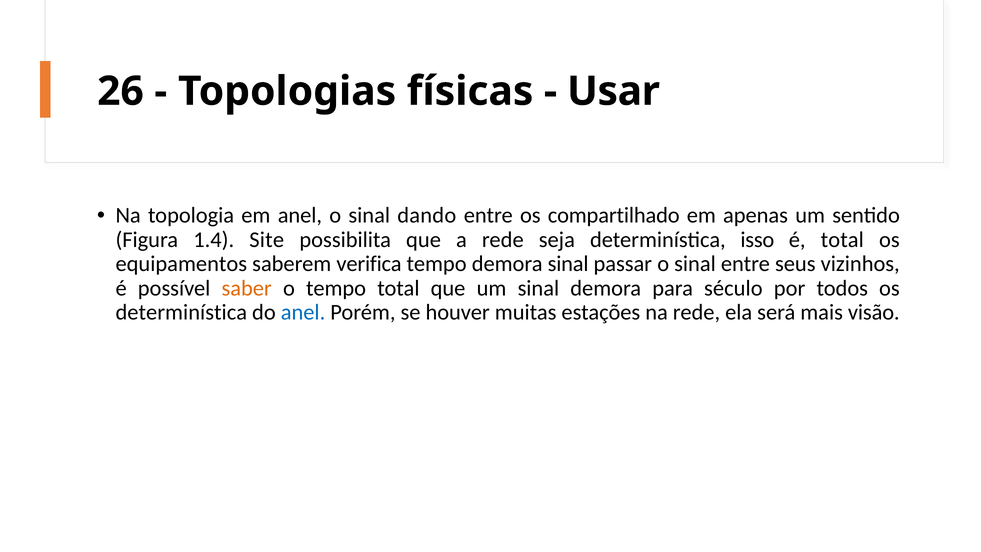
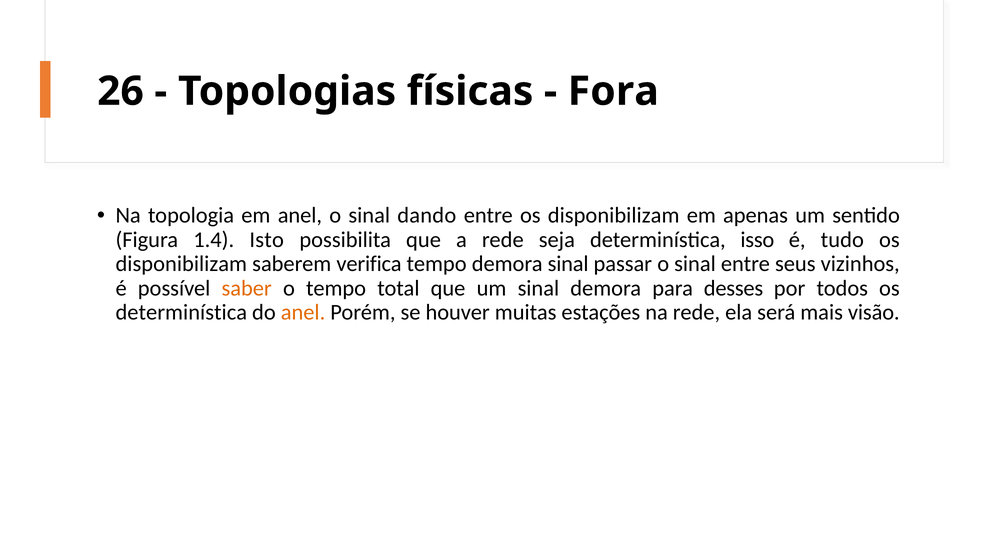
Usar: Usar -> Fora (613, 91)
entre os compartilhado: compartilhado -> disponibilizam (614, 215)
Site: Site -> Isto (267, 240)
é total: total -> tudo (842, 240)
equipamentos: equipamentos -> disponibilizam (181, 264)
século: século -> desses (734, 288)
anel colour: blue -> orange (303, 312)
